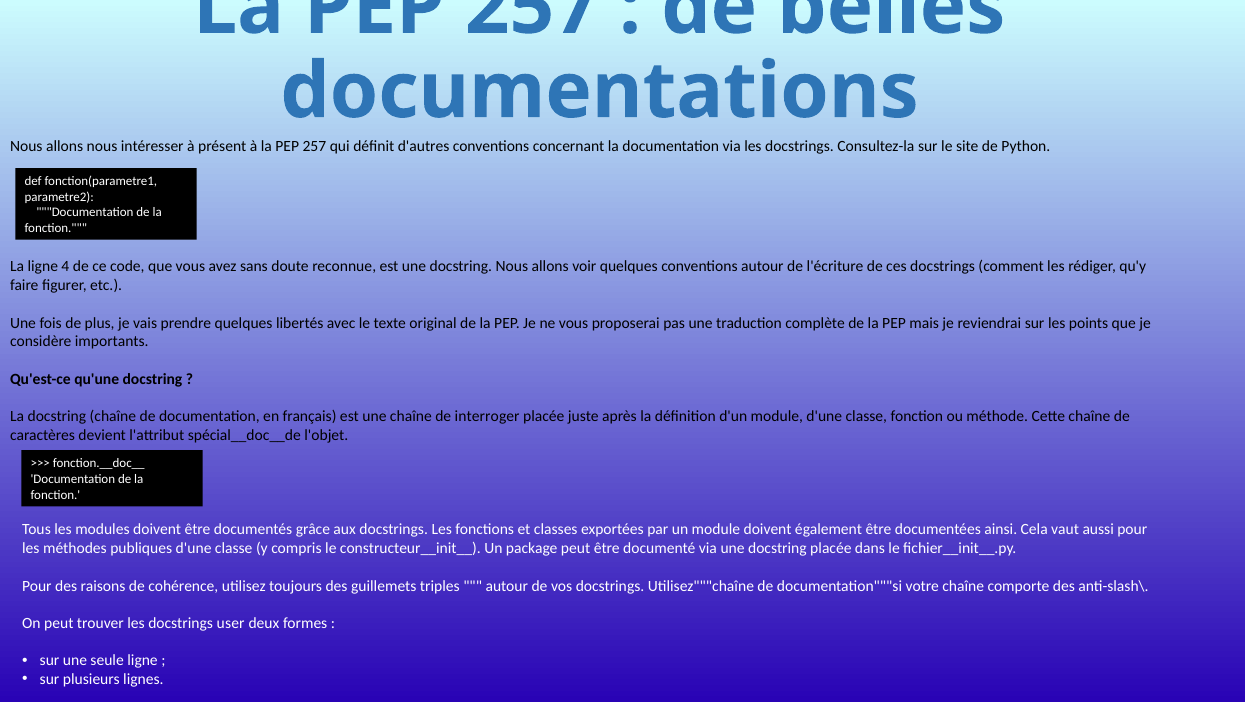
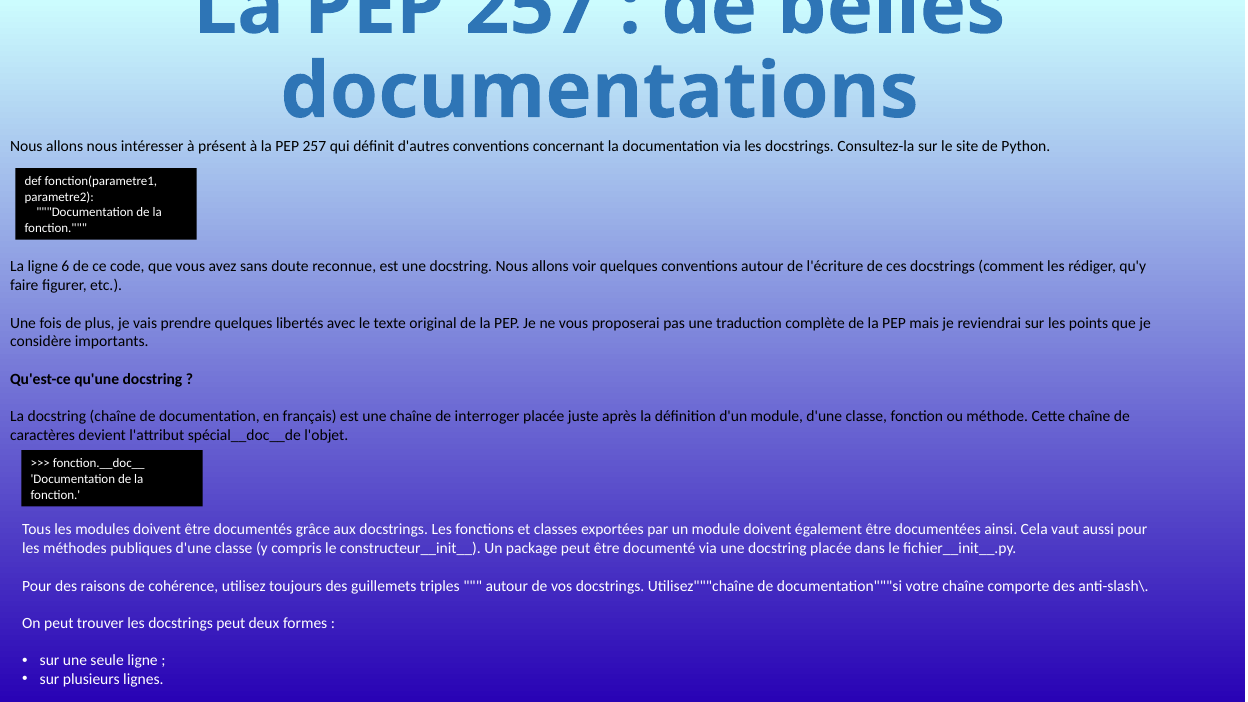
4: 4 -> 6 (65, 267)
docstrings user: user -> peut (231, 623)
